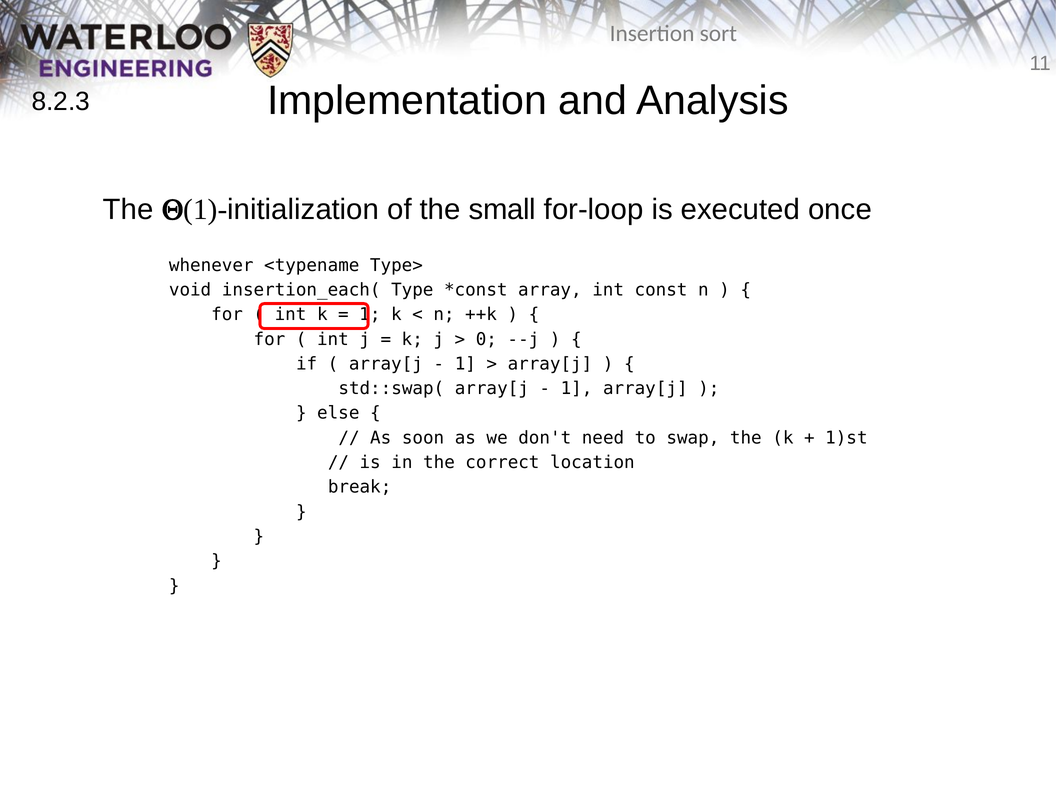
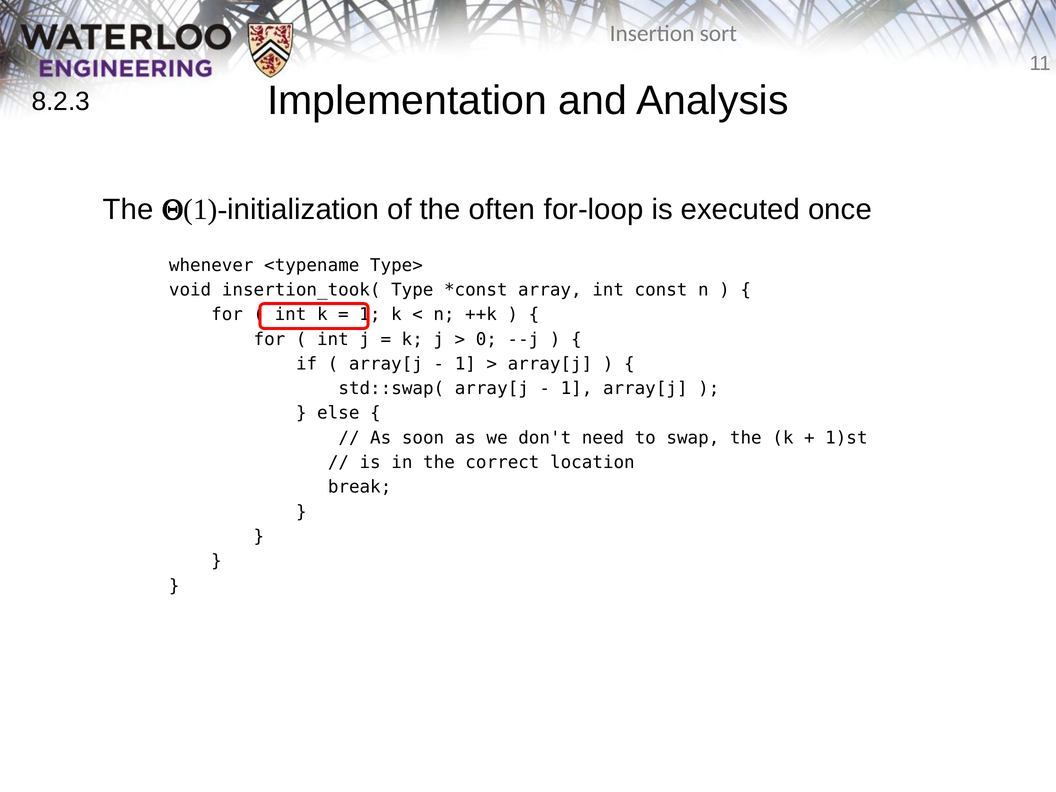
small: small -> often (502, 210)
insertion_each(: insertion_each( -> insertion_took( (301, 290)
